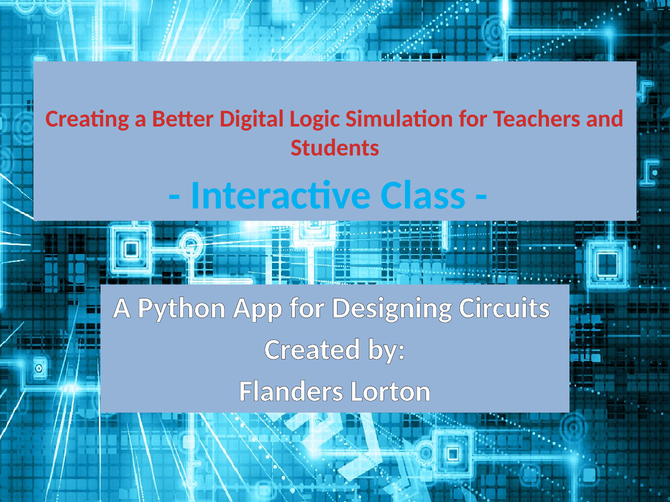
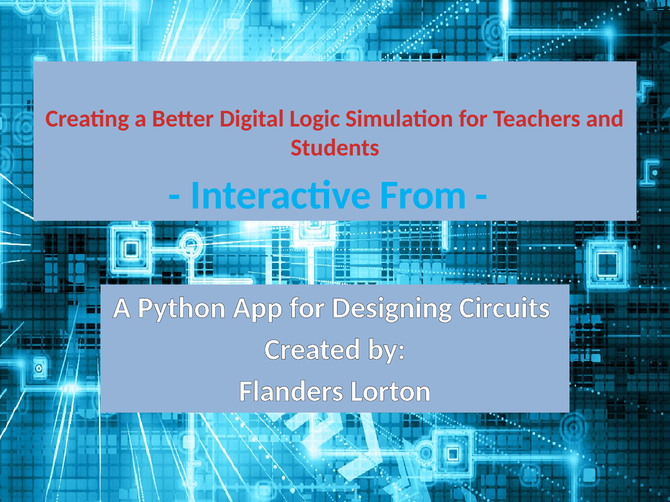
Class: Class -> From (424, 195)
